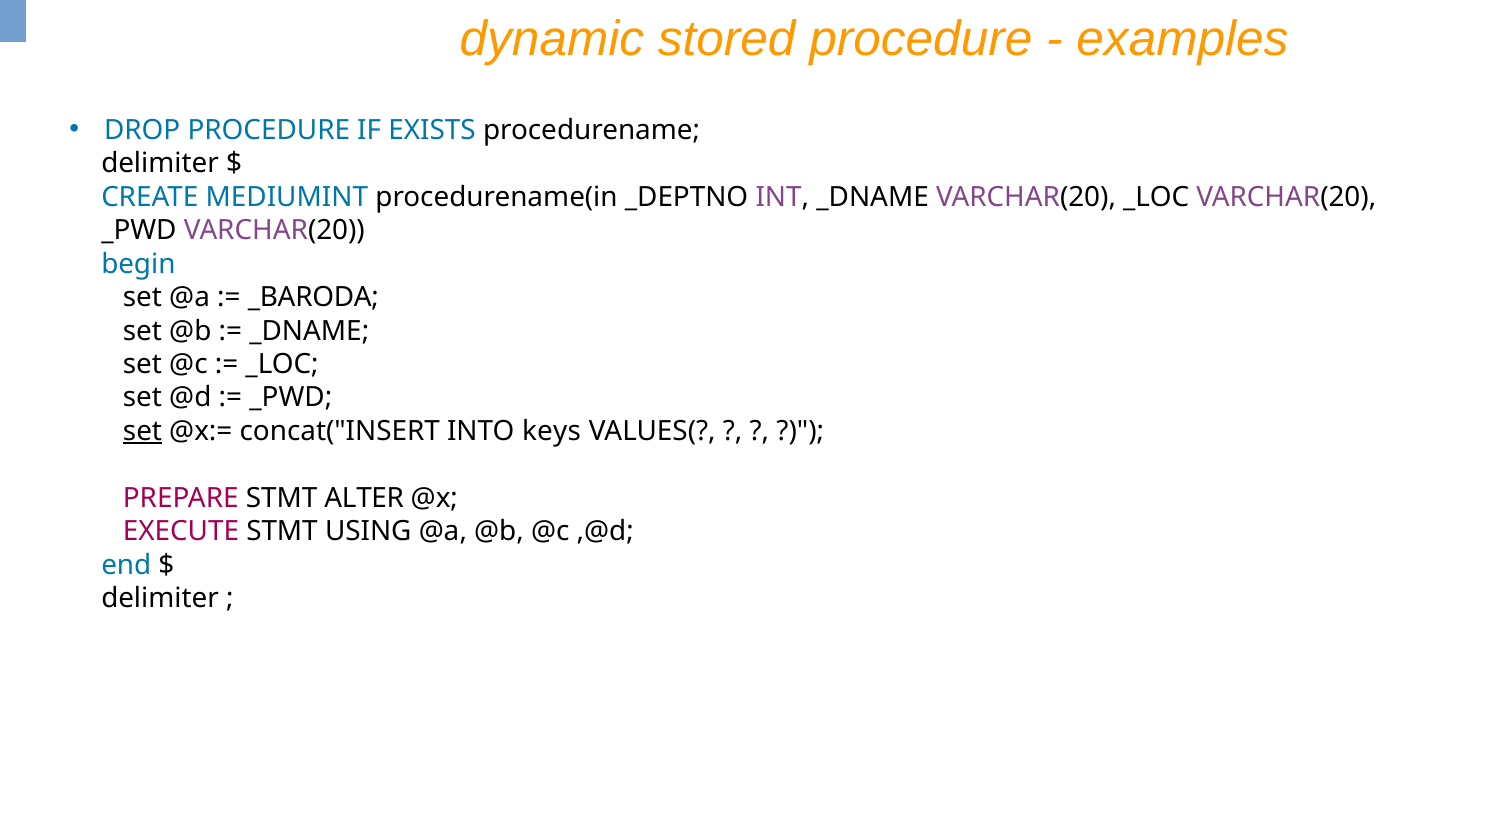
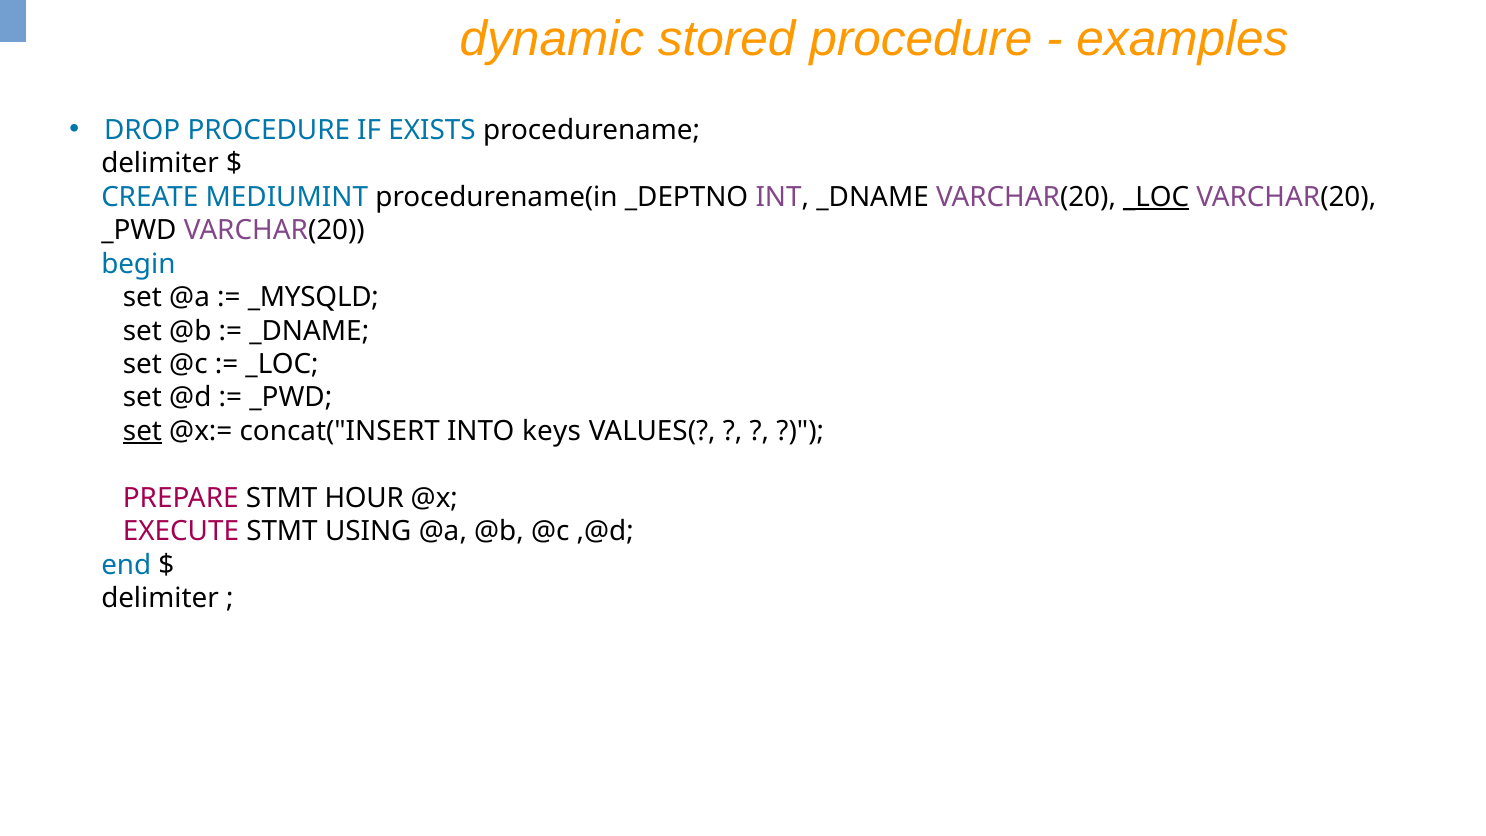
_LOC underline: none -> present (1156, 197)
_BARODA: _BARODA -> _MYSQLD (313, 297)
ALTER: ALTER -> HOUR (364, 498)
